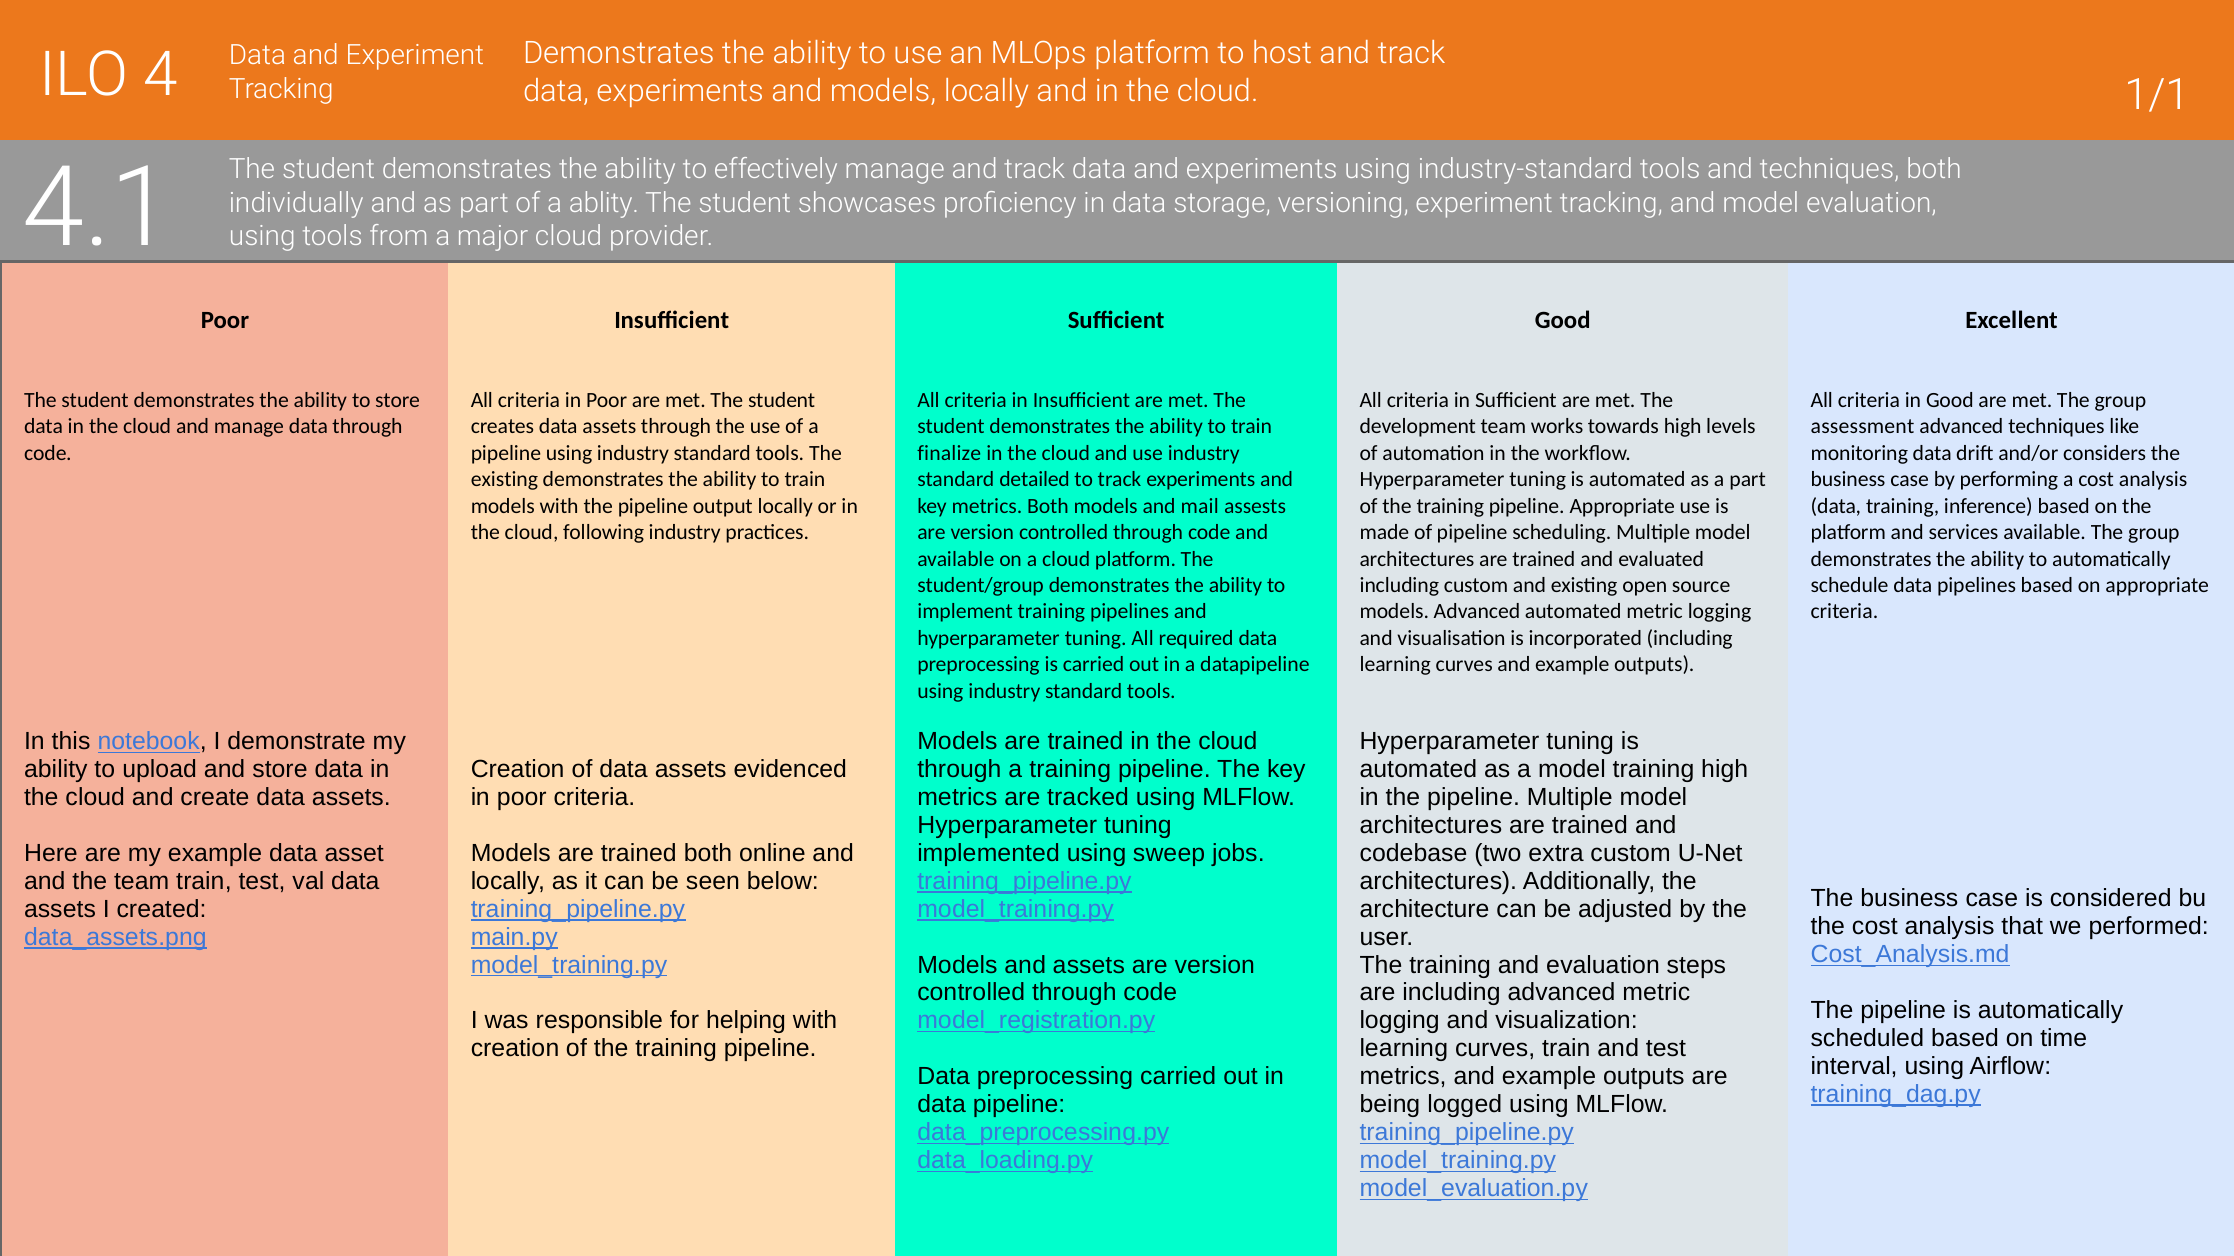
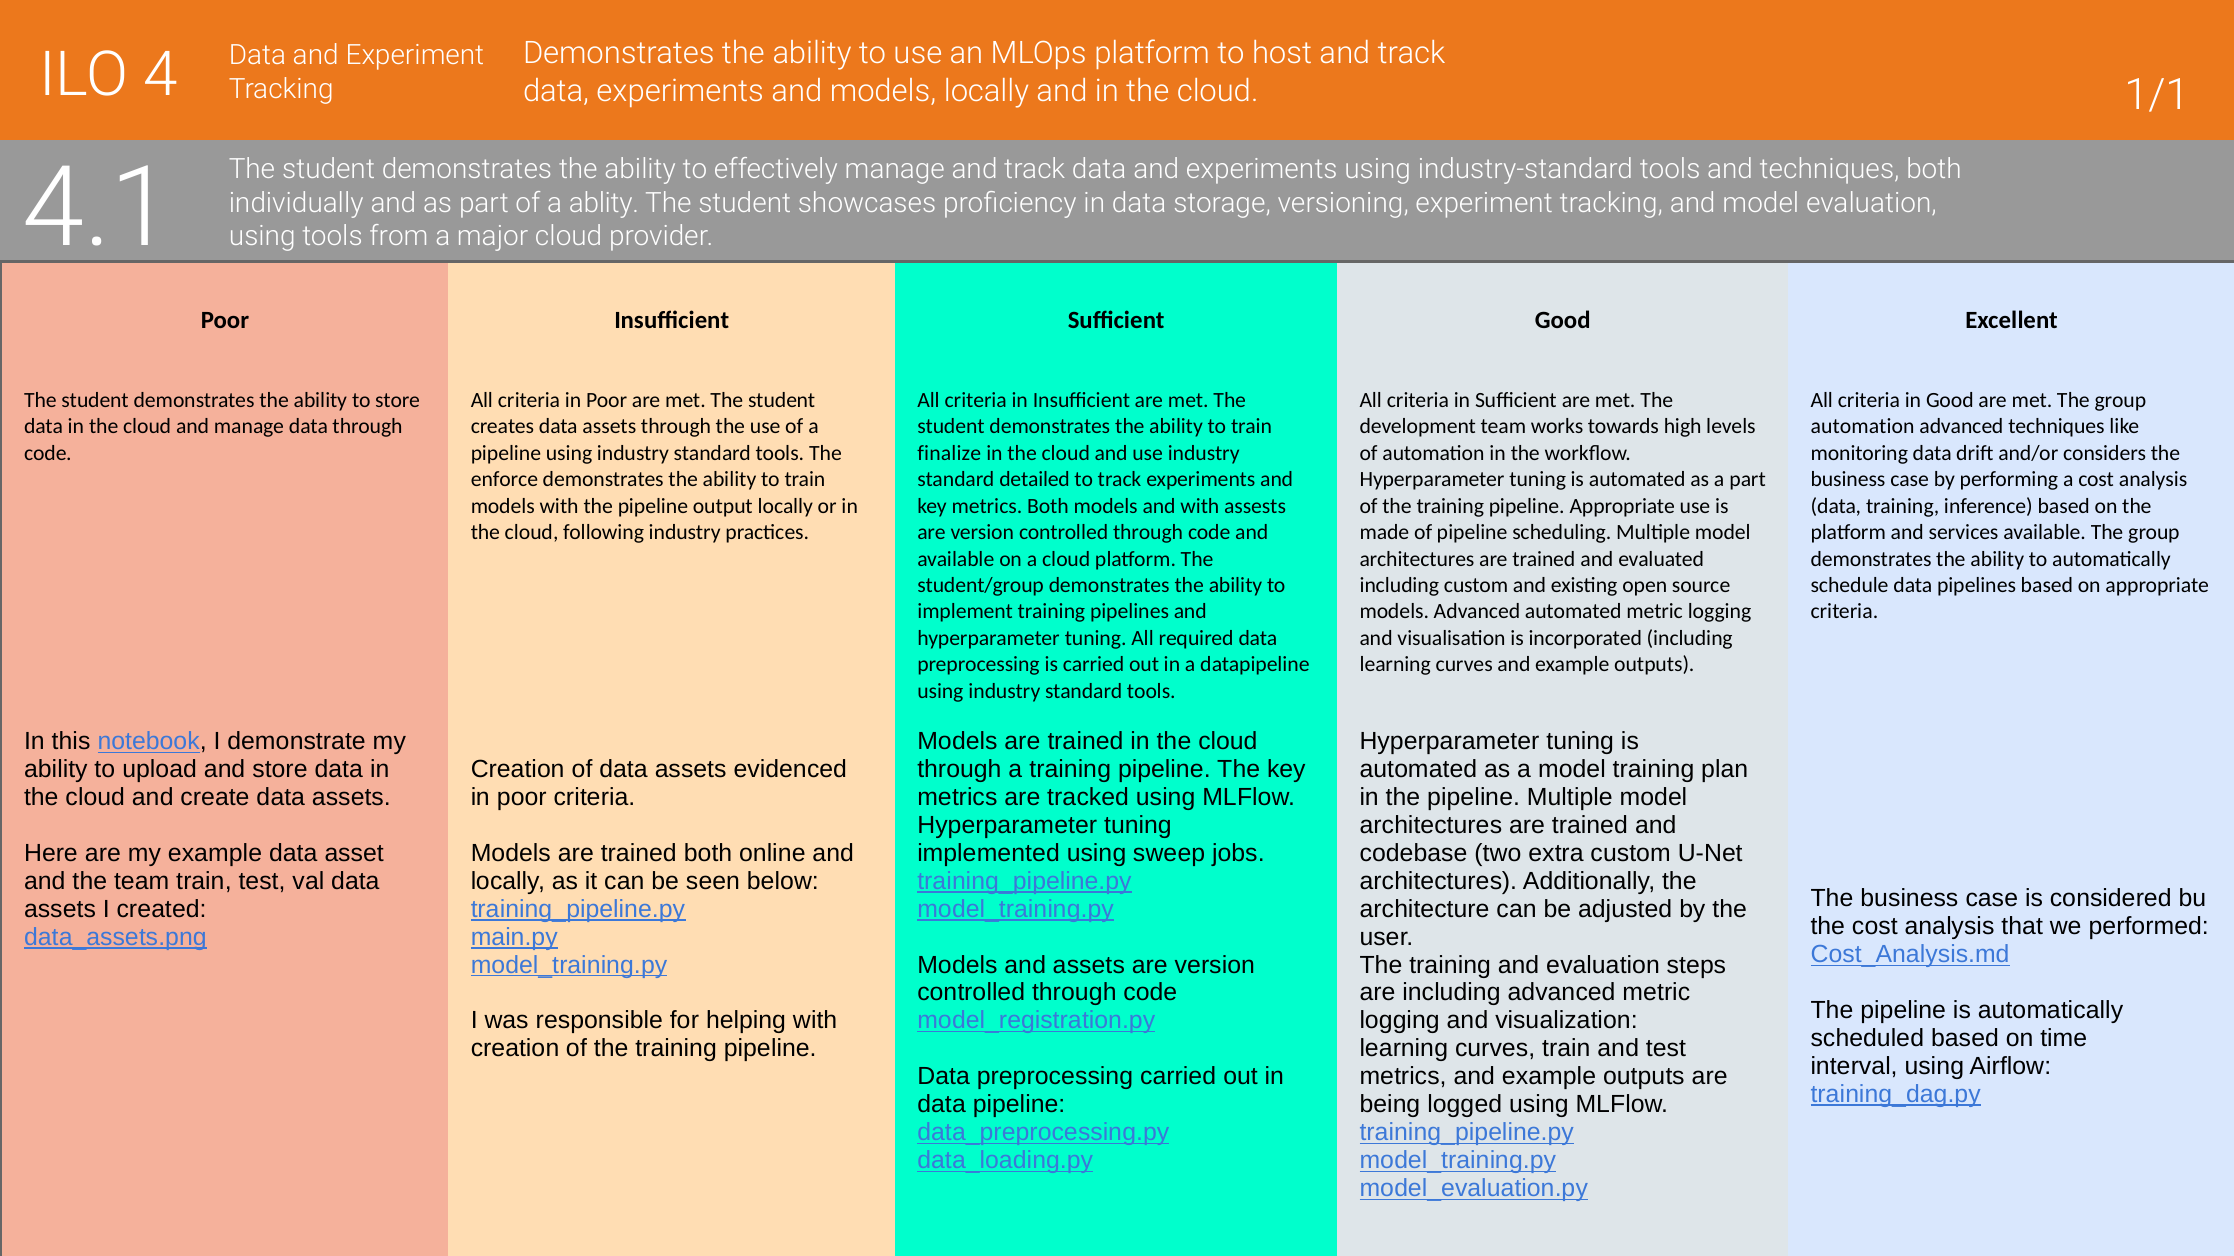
assessment: assessment -> automation (1863, 427)
existing: existing -> enforce (504, 480)
and mail: mail -> with (1200, 506)
training high: high -> plan (1725, 770)
